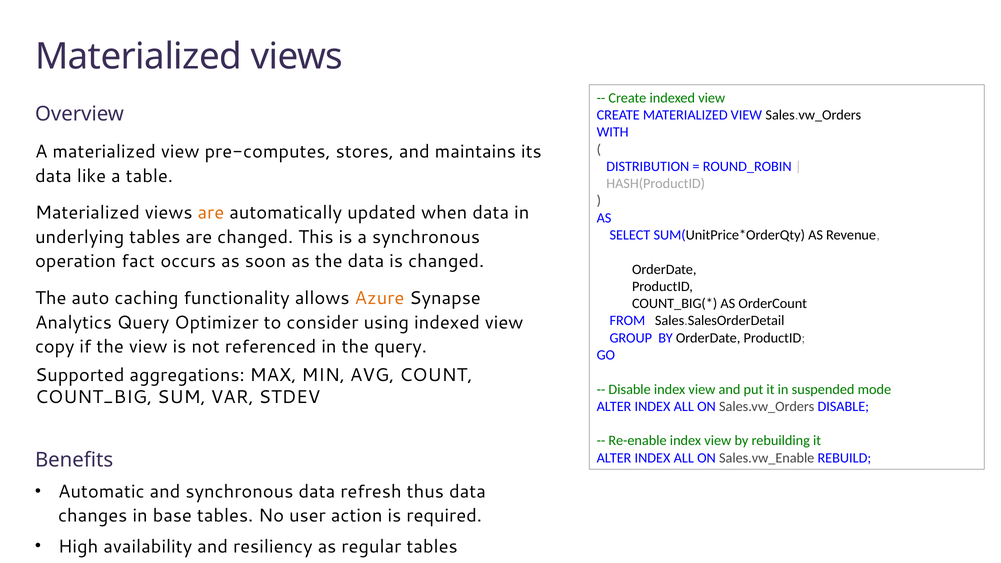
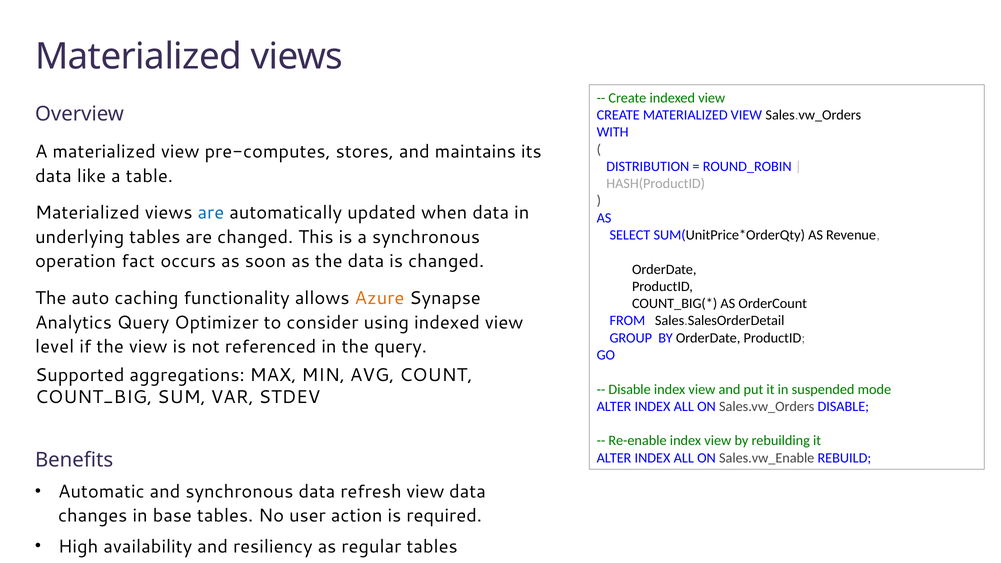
are colour: orange -> blue (211, 213)
copy: copy -> level (55, 347)
refresh thus: thus -> view (425, 492)
